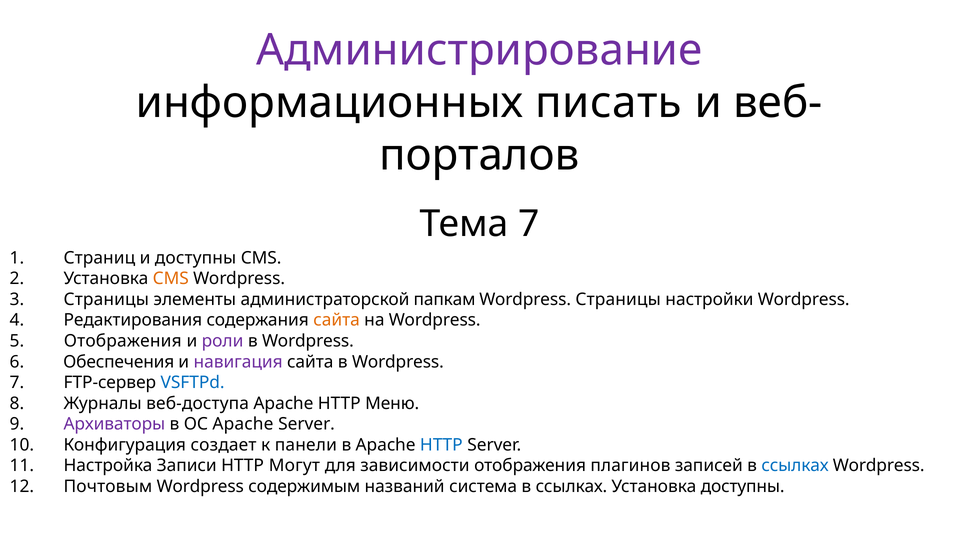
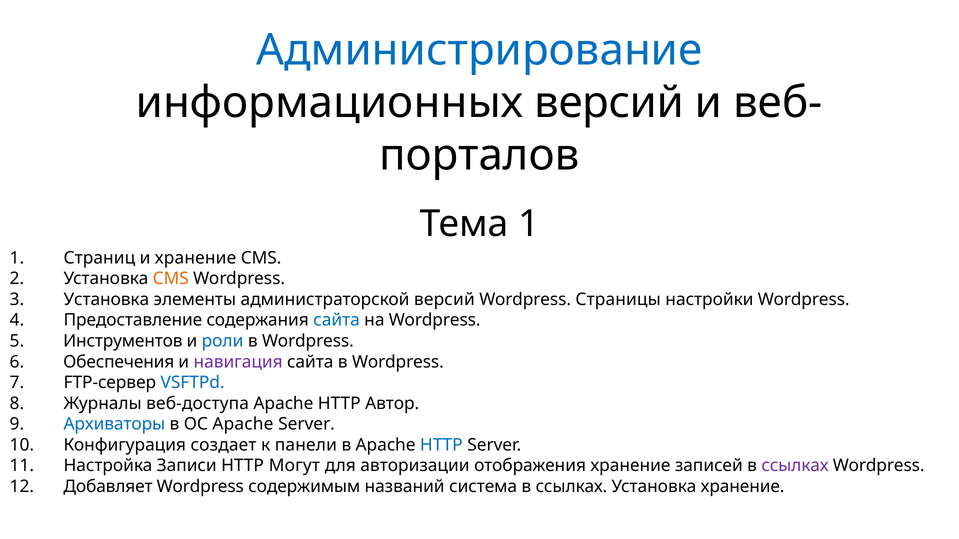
Администрирование colour: purple -> blue (479, 50)
информационных писать: писать -> версий (609, 103)
Тема 7: 7 -> 1 (529, 224)
и доступны: доступны -> хранение (196, 258)
Страницы: Страницы -> Установка (106, 300)
администраторской папкам: папкам -> версий (444, 300)
Редактирования: Редактирования -> Предоставление (133, 320)
сайта colour: orange -> blue (337, 320)
Отображения: Отображения -> Инструментов (123, 341)
роли colour: purple -> blue (223, 341)
Меню: Меню -> Автор (392, 404)
Архиваторы colour: purple -> blue (114, 425)
зависимости: зависимости -> авторизации (415, 466)
отображения плагинов: плагинов -> хранение (630, 466)
ссылках colour: blue -> purple (795, 466)
Почтовым: Почтовым -> Добавляет (108, 487)
Установка доступны: доступны -> хранение (743, 487)
